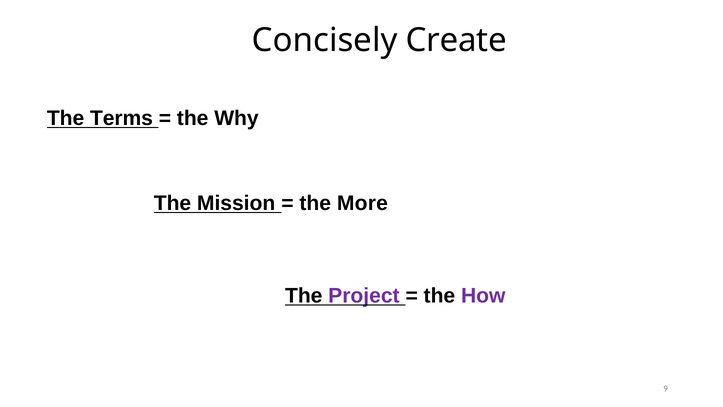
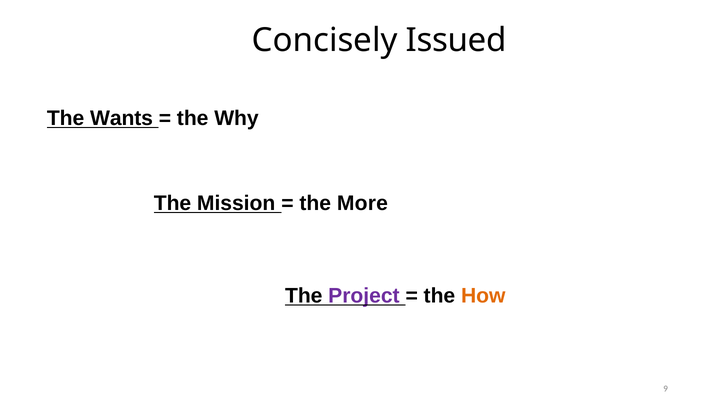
Create: Create -> Issued (456, 40)
Terms: Terms -> Wants (122, 118)
How colour: purple -> orange (483, 295)
